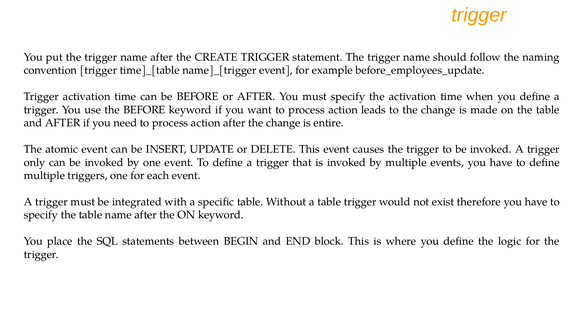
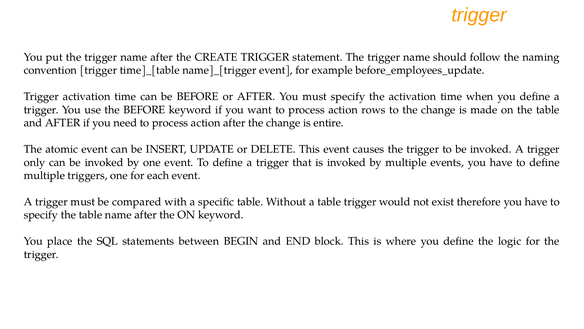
leads: leads -> rows (373, 110)
integrated: integrated -> compared (137, 202)
